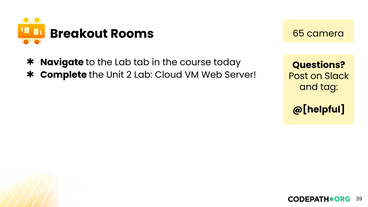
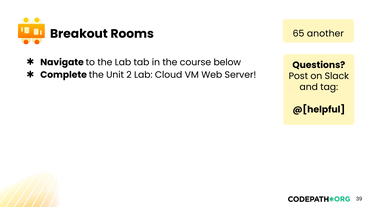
camera: camera -> another (325, 34)
today: today -> below (227, 62)
